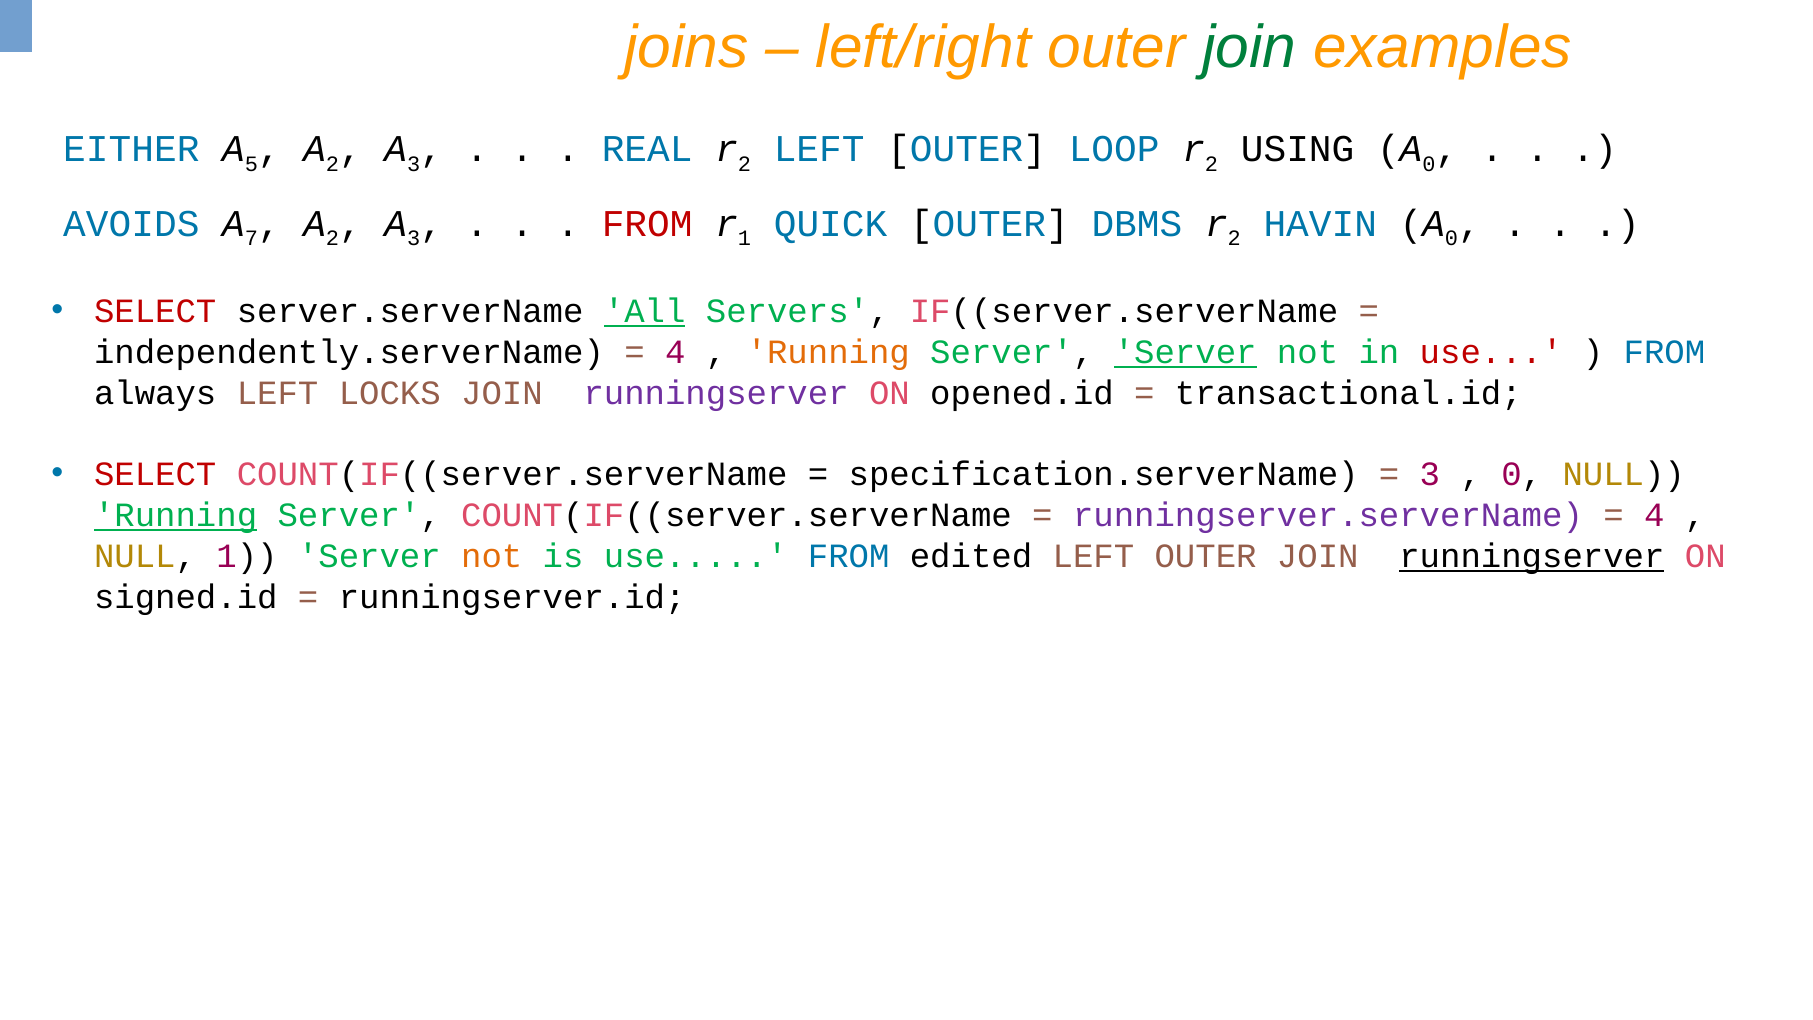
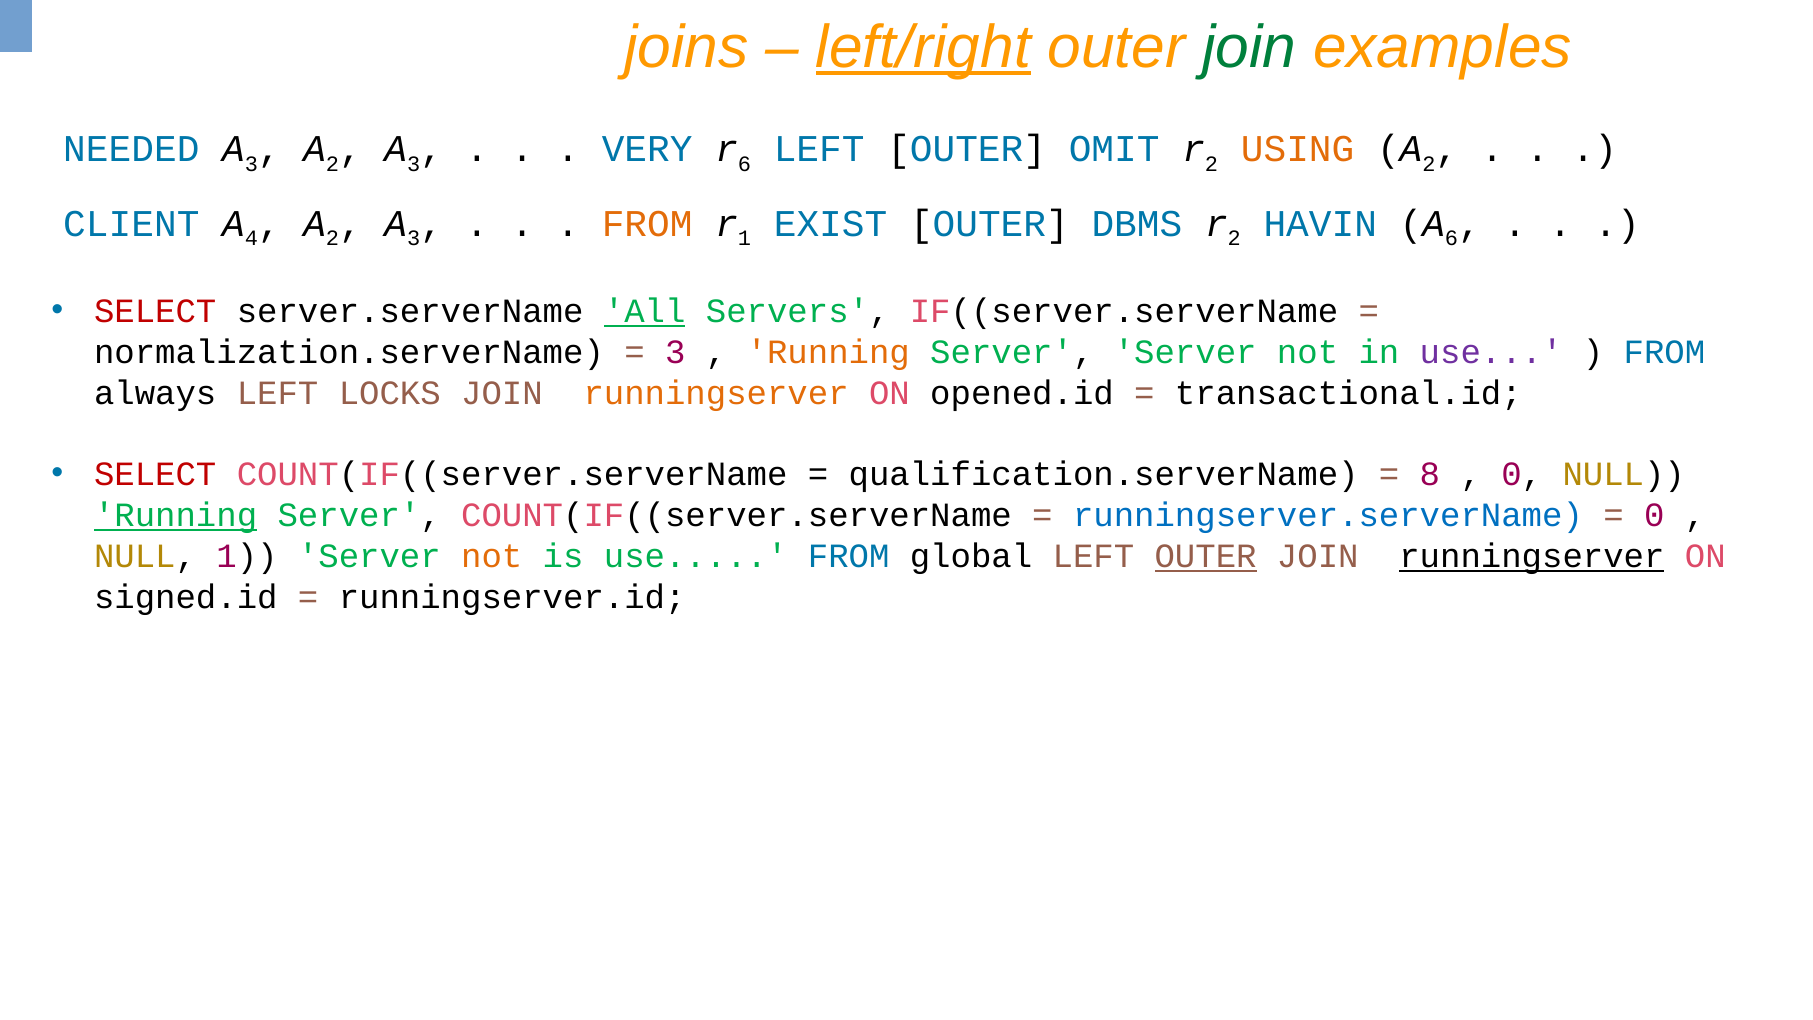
left/right underline: none -> present (923, 47)
EITHER: EITHER -> NEEDED (131, 149)
5: 5 -> 3 (251, 164)
REAL: REAL -> VERY (647, 149)
2: 2 -> 6 (745, 164)
LOOP: LOOP -> OMIT (1114, 149)
USING colour: black -> orange (1298, 149)
0: 0 -> 2 (1429, 164)
AVOIDS: AVOIDS -> CLIENT (131, 224)
7: 7 -> 4 (251, 239)
FROM colour: red -> orange (647, 224)
QUICK: QUICK -> EXIST (831, 224)
0: 0 -> 6 (1452, 239)
independently.serverName: independently.serverName -> normalization.serverName (349, 352)
4: 4 -> 3 (675, 352)
Server underline: present -> none (1185, 352)
use colour: red -> purple (1491, 352)
runningserver colour: purple -> orange (716, 393)
specification.serverName: specification.serverName -> qualification.serverName (1104, 474)
3: 3 -> 8 (1430, 474)
runningserver.serverName colour: purple -> blue (1328, 515)
4: 4 -> 0 (1654, 515)
edited: edited -> global (971, 556)
OUTER underline: none -> present (1206, 556)
